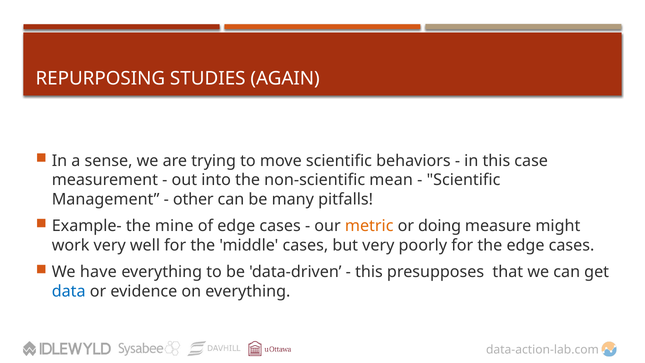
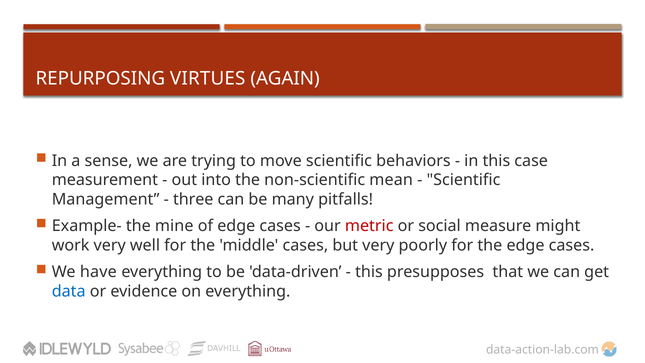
STUDIES: STUDIES -> VIRTUES (208, 78)
other: other -> three (193, 199)
metric colour: orange -> red (369, 226)
doing: doing -> social (440, 226)
